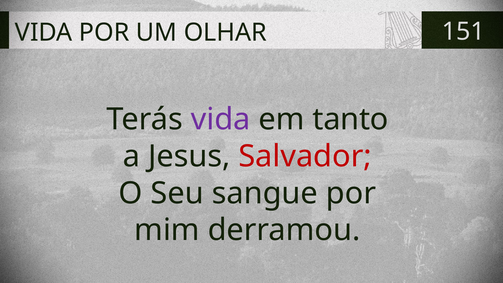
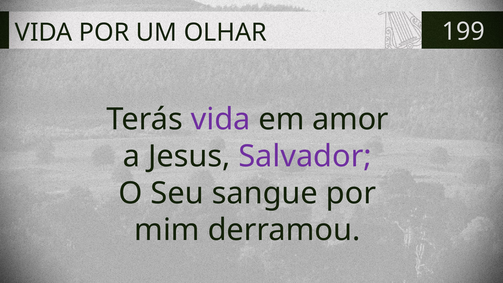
151: 151 -> 199 (463, 31)
tanto: tanto -> amor (350, 119)
Salvador colour: red -> purple (305, 156)
